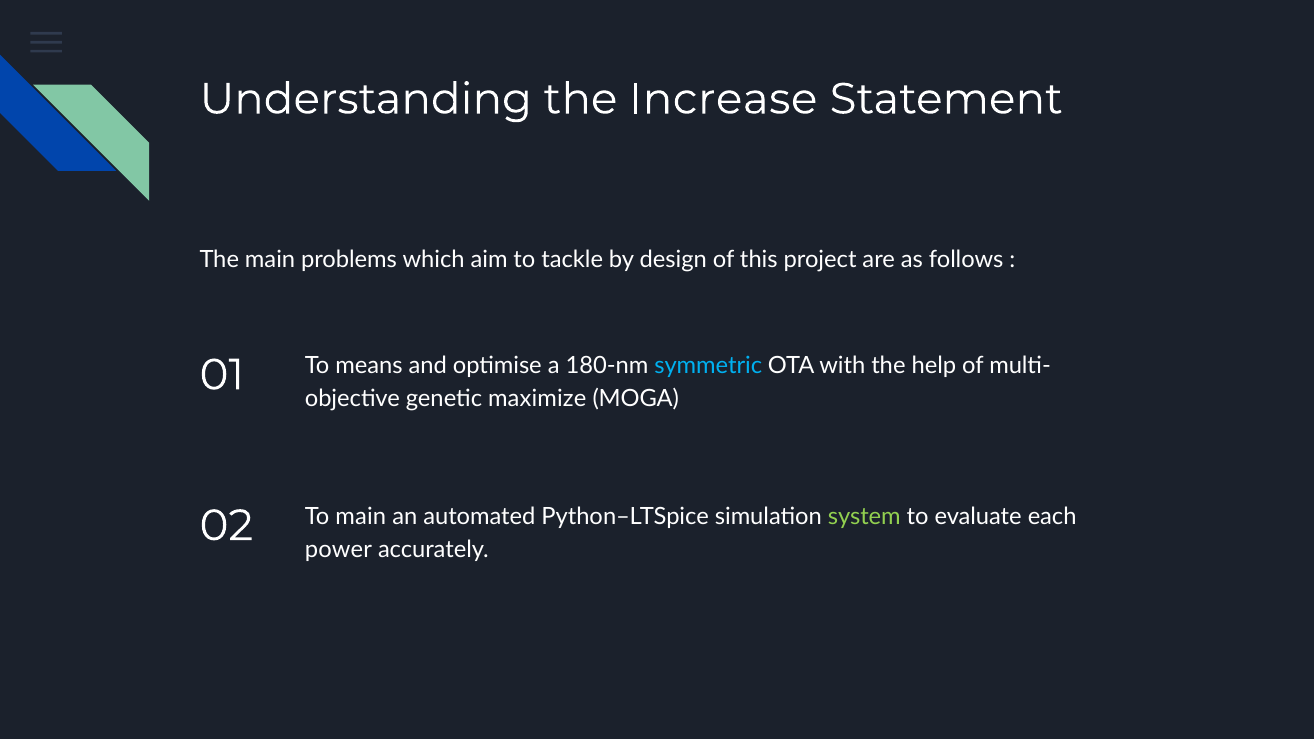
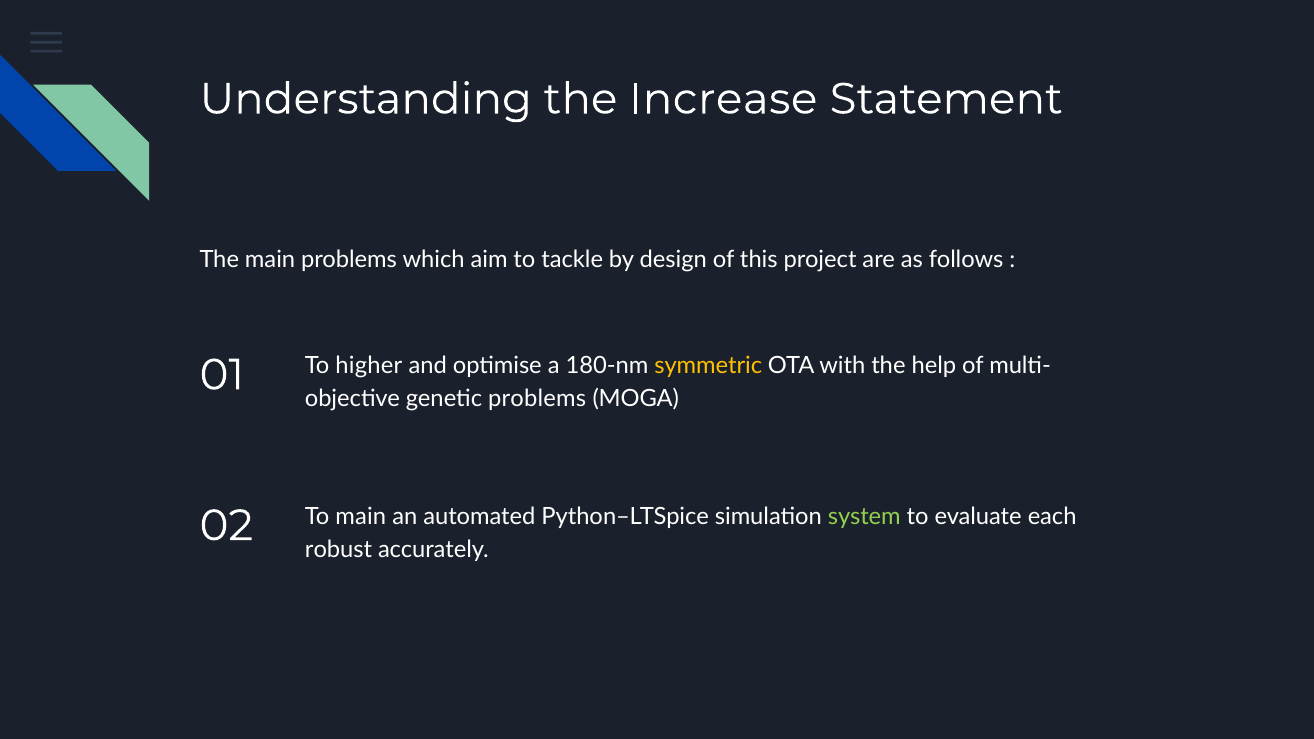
means: means -> higher (369, 366)
symmetric colour: light blue -> yellow (708, 366)
genetic maximize: maximize -> problems (537, 399)
power: power -> robust (338, 549)
